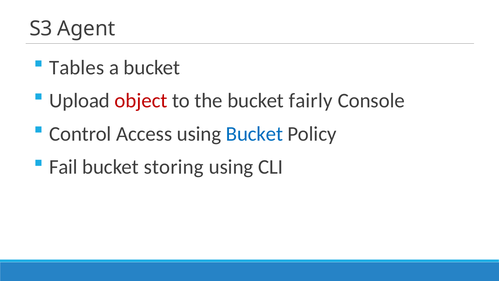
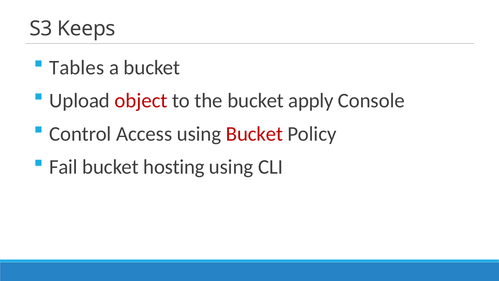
Agent: Agent -> Keeps (86, 29)
fairly: fairly -> apply (311, 101)
Bucket colour: blue -> red (255, 134)
storing: storing -> hosting (174, 167)
